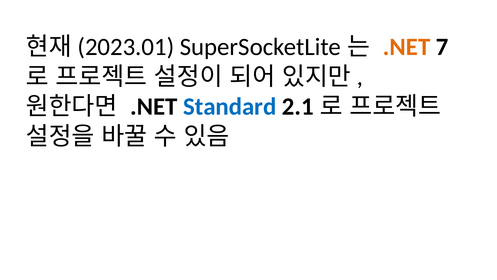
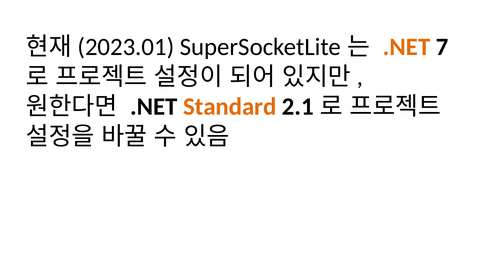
Standard colour: blue -> orange (230, 107)
